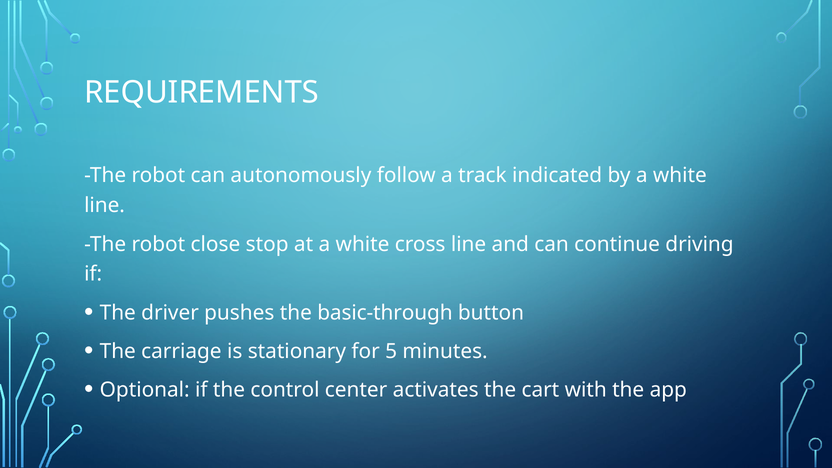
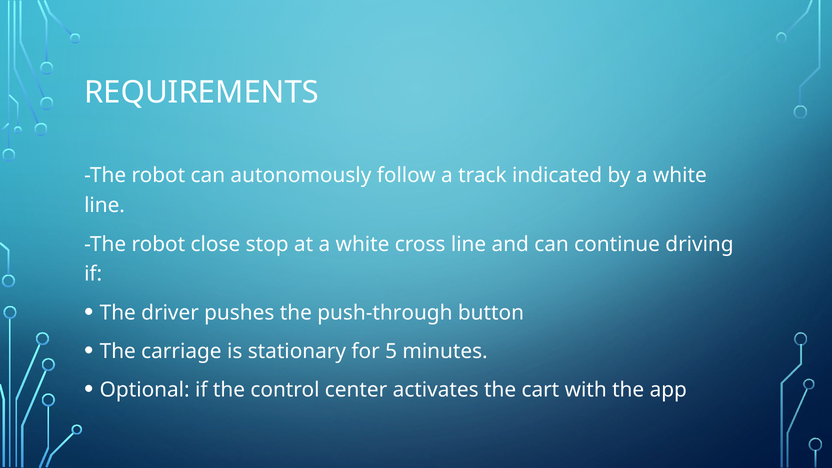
basic-through: basic-through -> push-through (385, 313)
